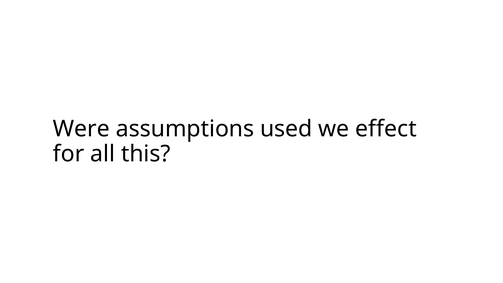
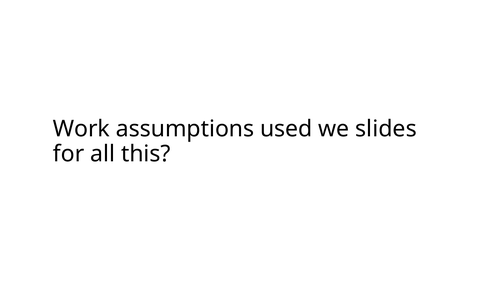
Were: Were -> Work (81, 129)
effect: effect -> slides (386, 129)
